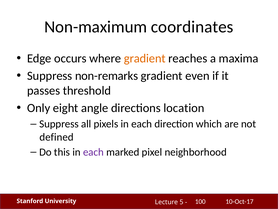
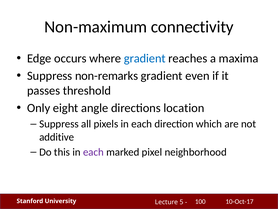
coordinates: coordinates -> connectivity (192, 27)
gradient colour: orange -> blue (145, 58)
defined: defined -> additive (57, 137)
